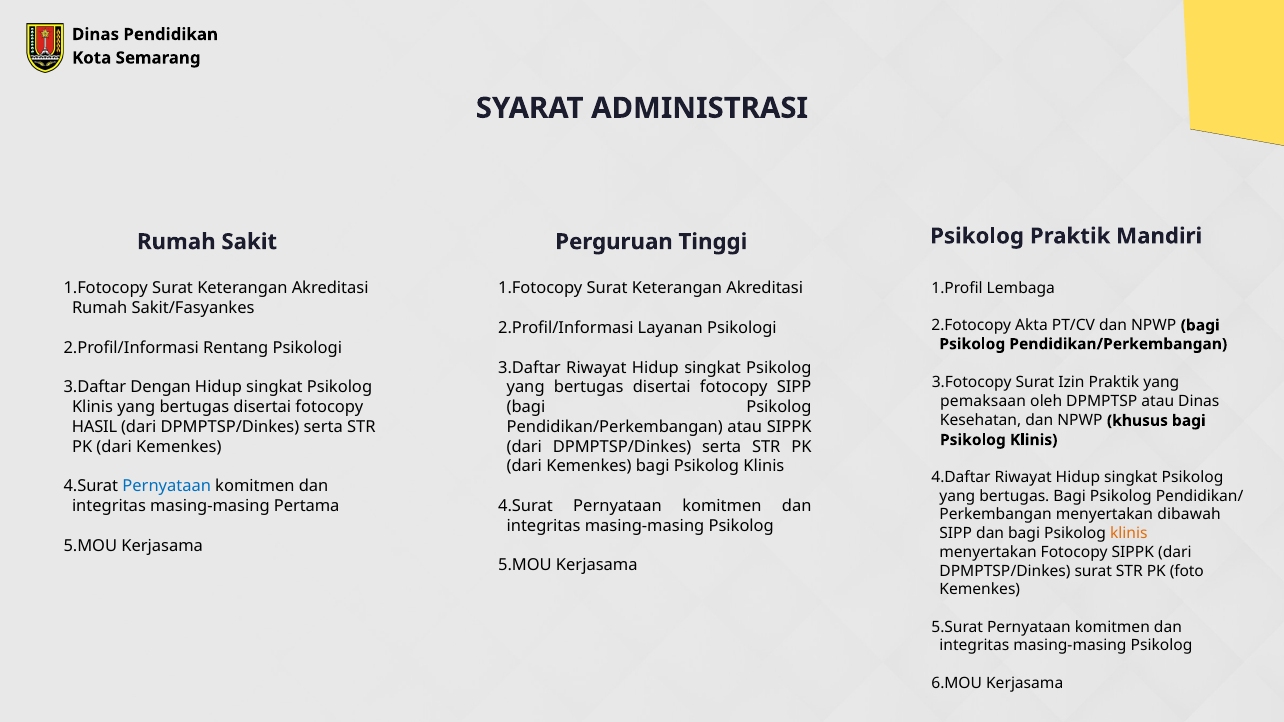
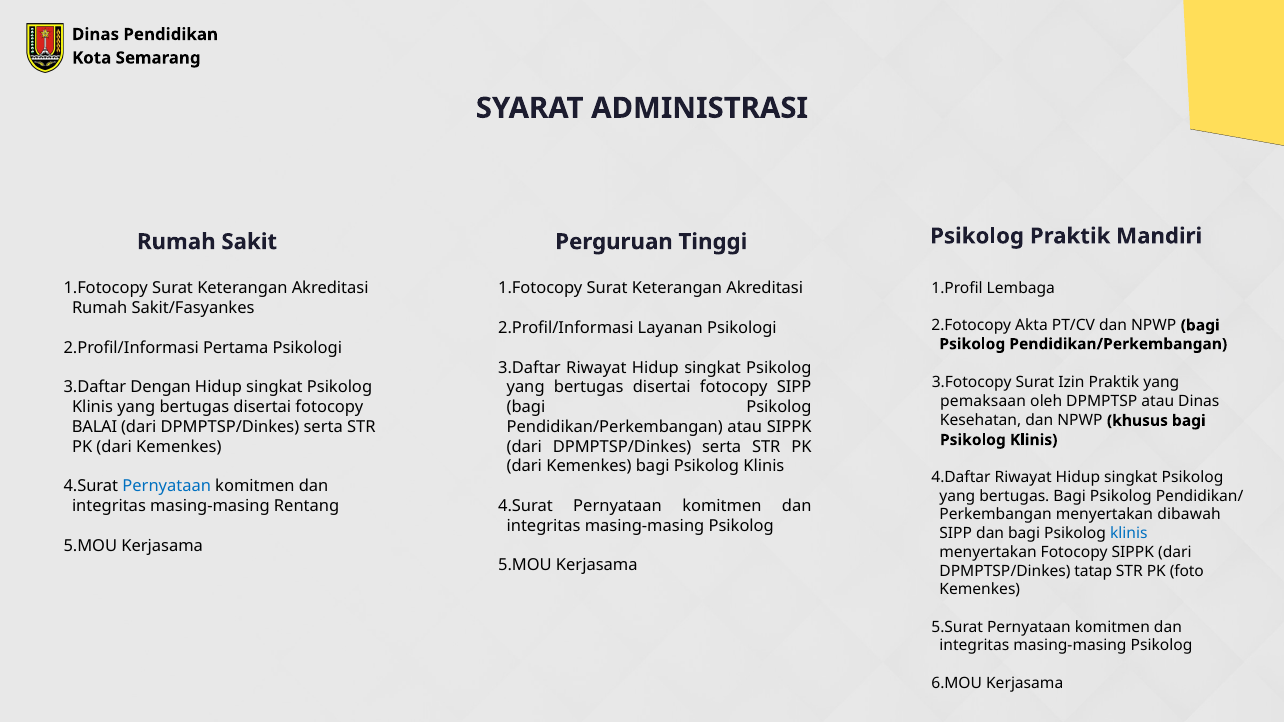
Rentang: Rentang -> Pertama (236, 348)
HASIL: HASIL -> BALAI (95, 427)
Pertama: Pertama -> Rentang (307, 506)
klinis colour: orange -> blue (1129, 534)
DPMPTSP/Dinkes surat: surat -> tatap (1093, 571)
